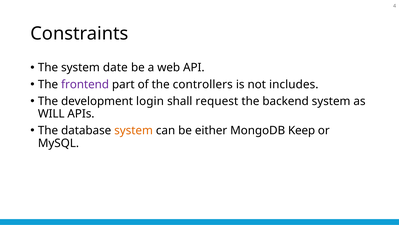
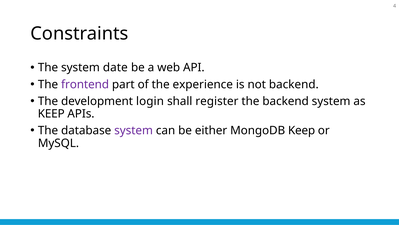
controllers: controllers -> experience (203, 84)
not includes: includes -> backend (294, 84)
request: request -> register (217, 101)
WILL: WILL -> KEEP (51, 113)
system colour: orange -> purple (134, 130)
